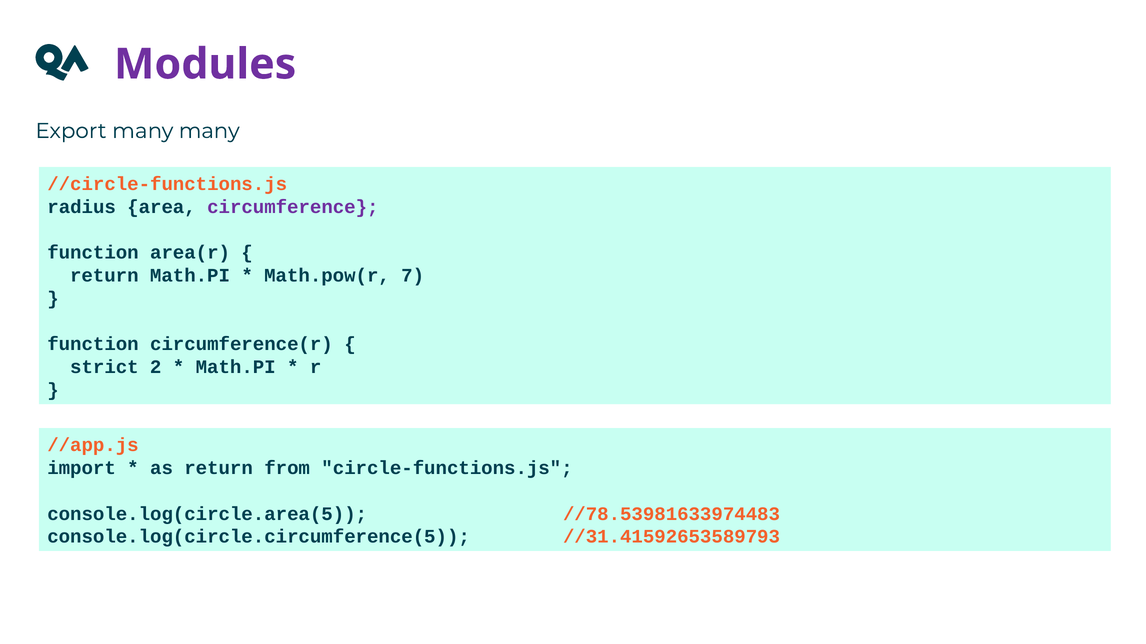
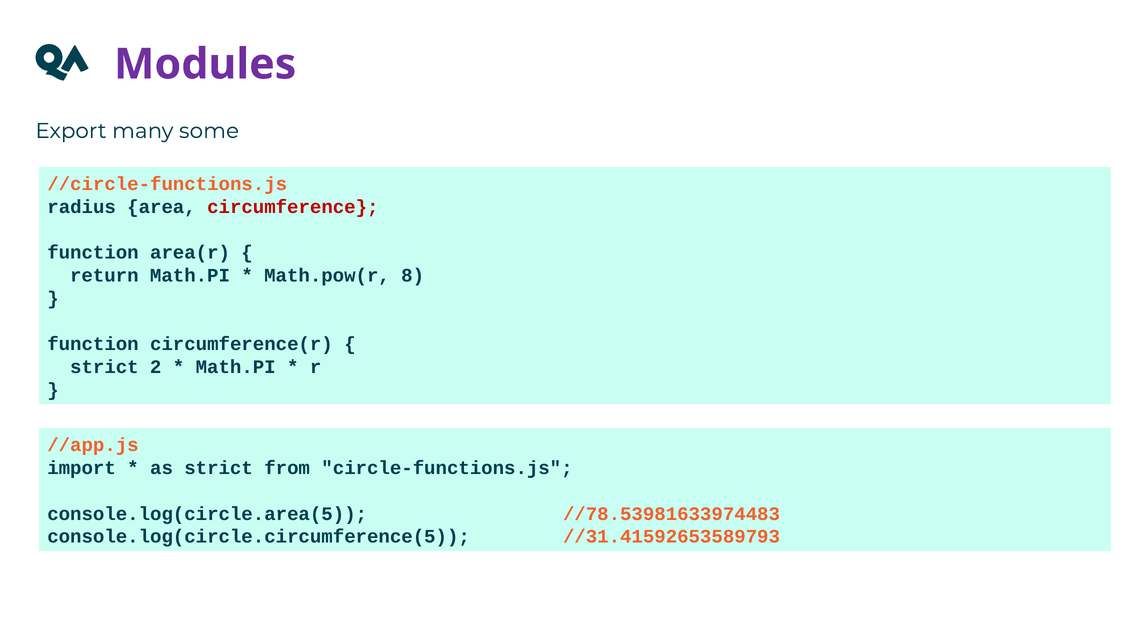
many many: many -> some (209, 131)
circumference colour: purple -> red (293, 207)
7: 7 -> 8 (413, 276)
as return: return -> strict (219, 468)
